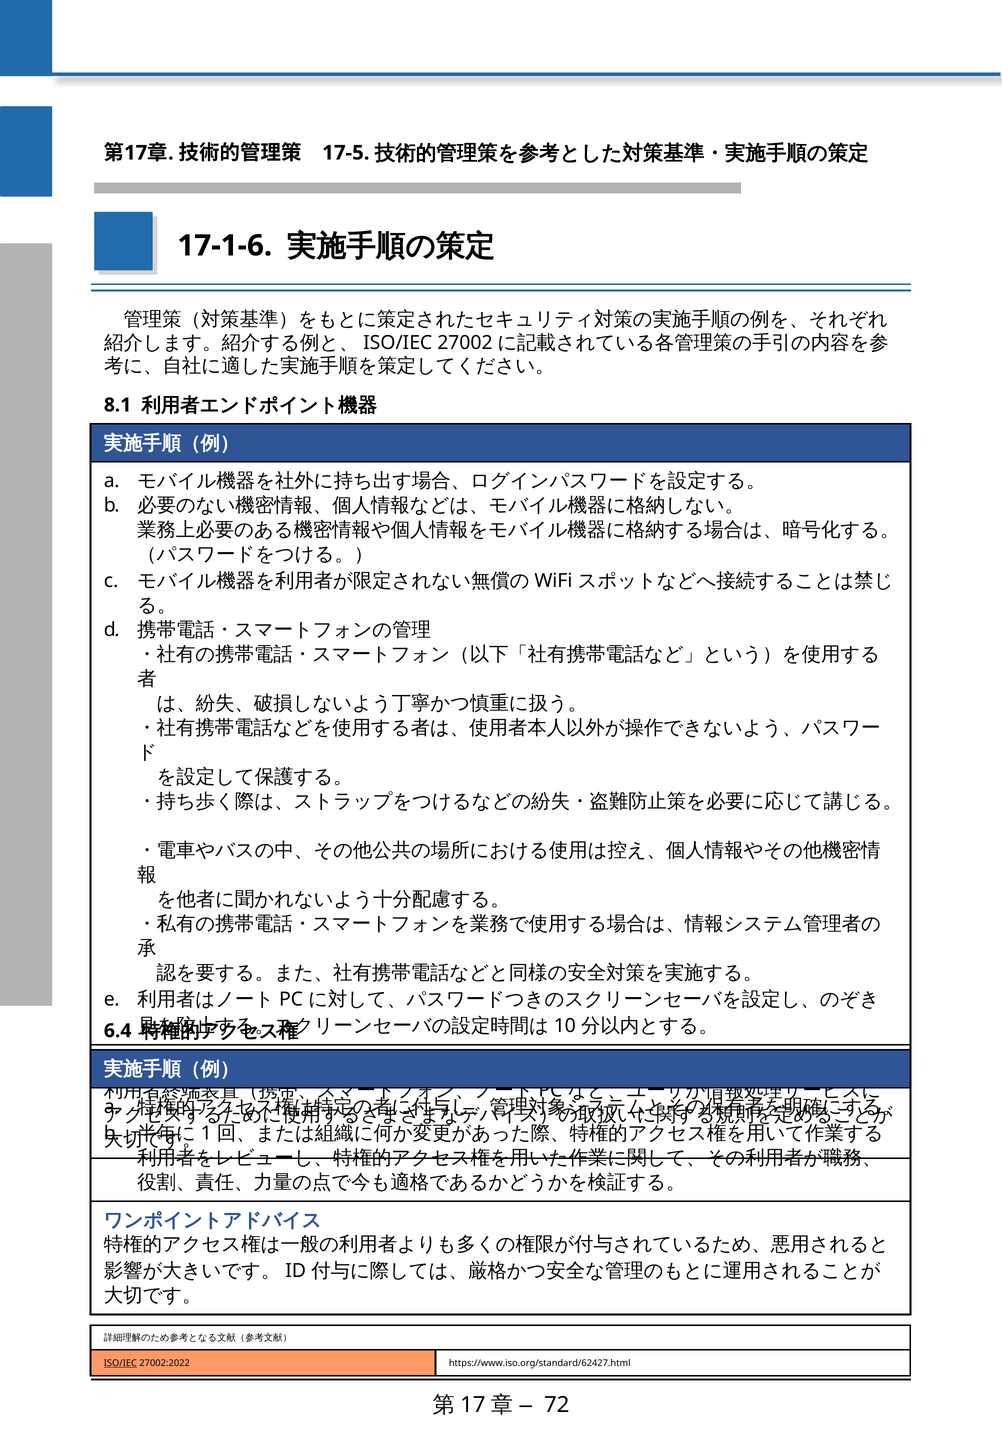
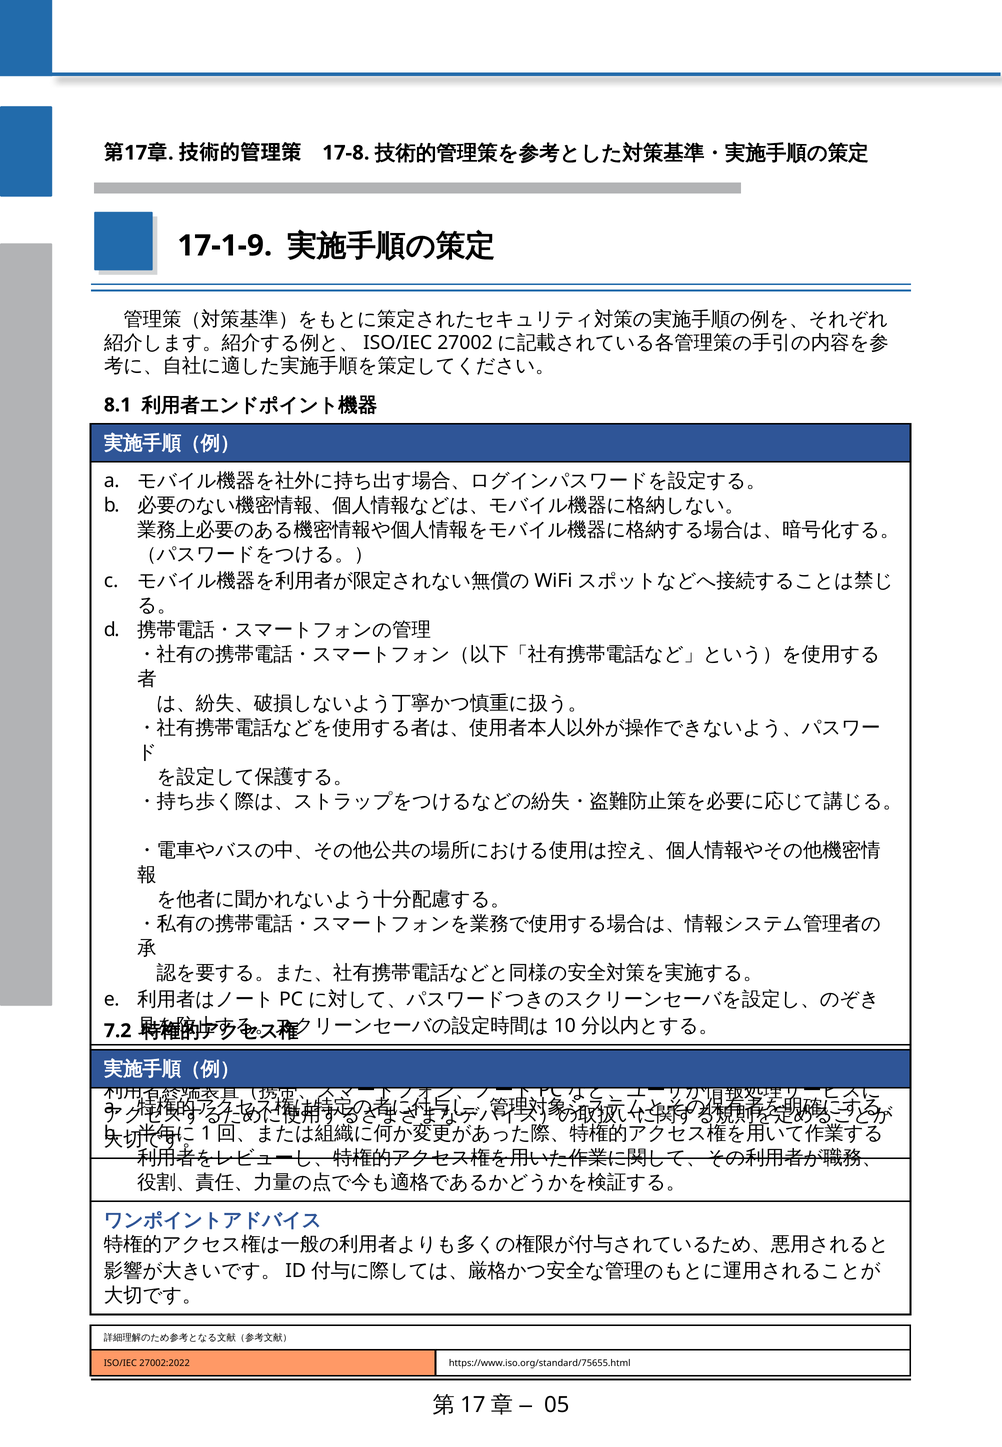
17-5: 17-5 -> 17-8 (346, 153)
17-1-6: 17-1-6 -> 17-1-9 (225, 246)
6.4: 6.4 -> 7.2 (118, 1031)
ISO/IEC underline: present -> none (120, 1364)
https://www.iso.org/standard/62427.html: https://www.iso.org/standard/62427.html -> https://www.iso.org/standard/75655.html (540, 1364)
72: 72 -> 05 (557, 1405)
